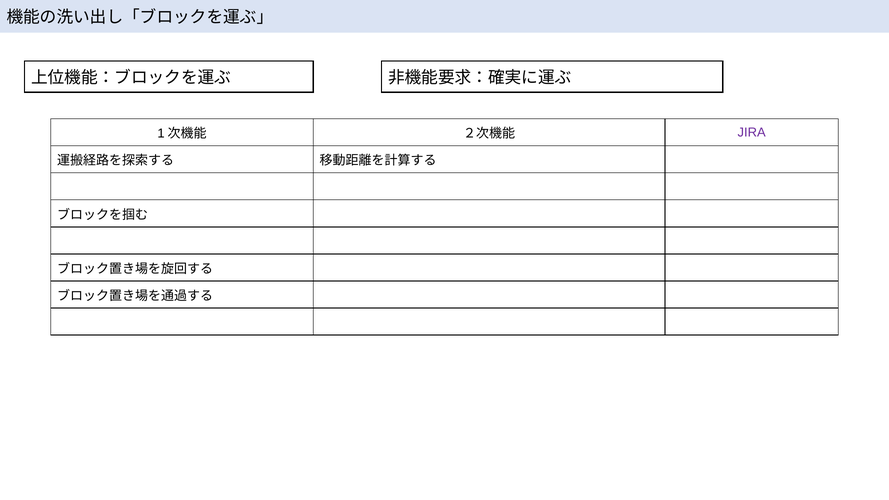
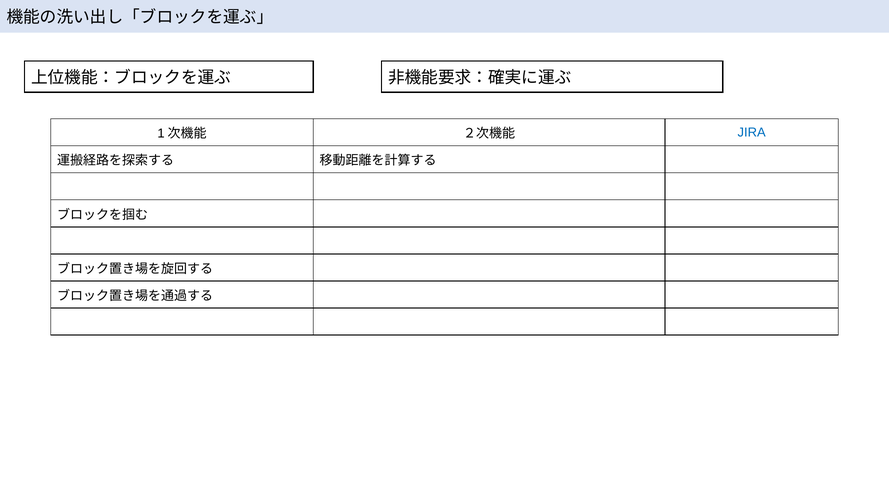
JIRA colour: purple -> blue (752, 132)
